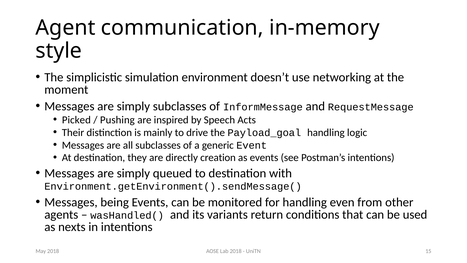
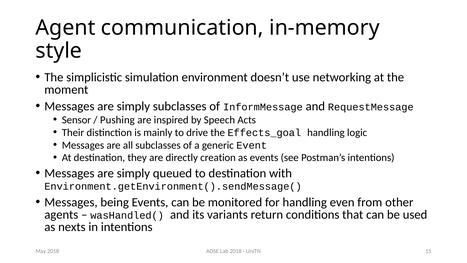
Picked: Picked -> Sensor (76, 120)
Payload_goal: Payload_goal -> Effects_goal (264, 133)
